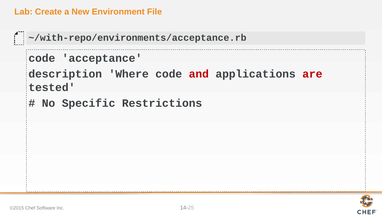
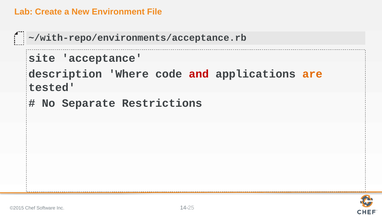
code: code -> site (42, 58)
are colour: red -> orange (312, 74)
Specific: Specific -> Separate (89, 103)
